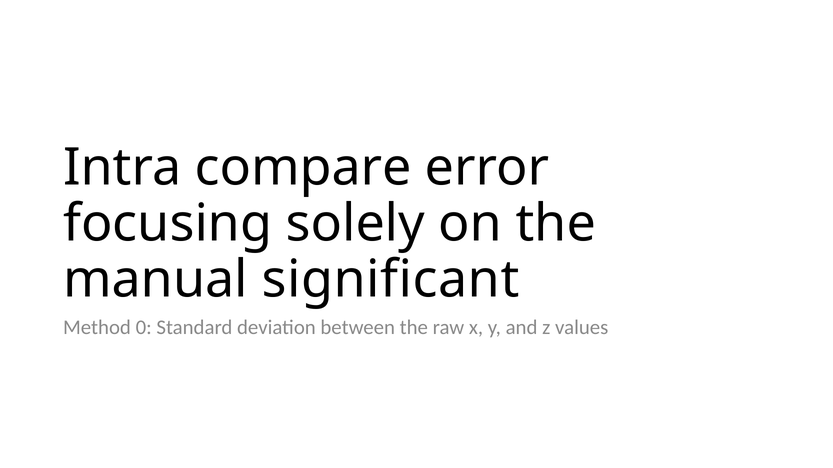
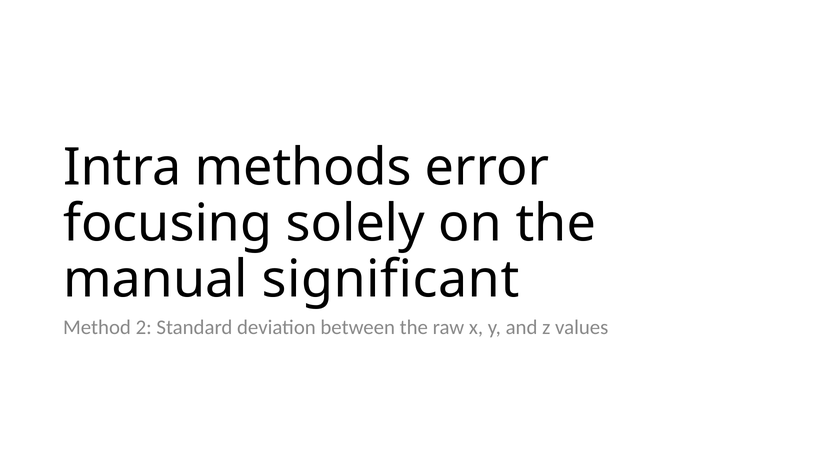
compare: compare -> methods (303, 168)
0: 0 -> 2 (144, 328)
